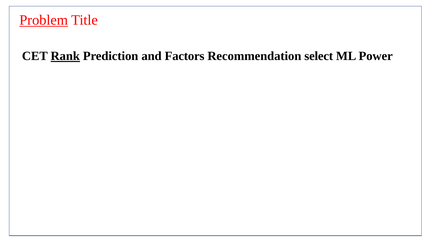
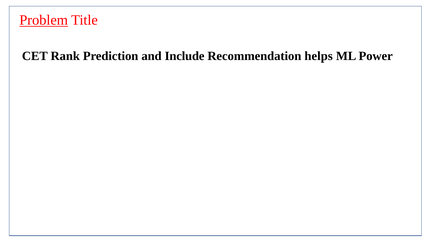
Rank underline: present -> none (65, 56)
Factors: Factors -> Include (185, 56)
select: select -> helps (319, 56)
